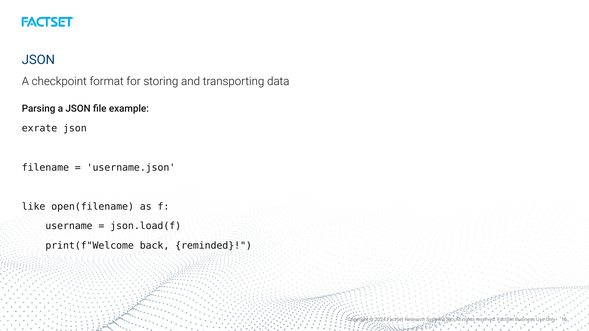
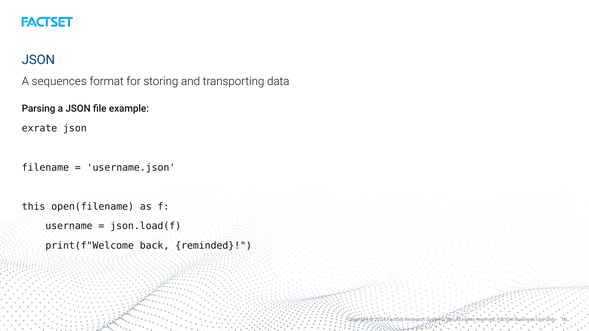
checkpoint: checkpoint -> sequences (59, 82)
like: like -> this (34, 207)
